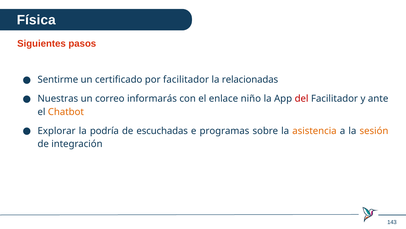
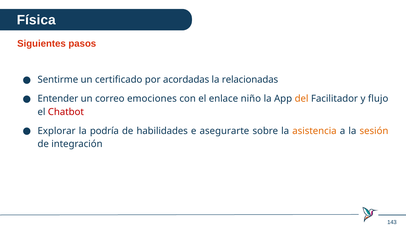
por facilitador: facilitador -> acordadas (186, 80)
Nuestras: Nuestras -> Entender (58, 98)
informarás: informarás -> emociones (152, 98)
del colour: red -> orange (302, 98)
ante: ante -> flujo (378, 98)
Chatbot colour: orange -> red (66, 112)
escuchadas: escuchadas -> habilidades (162, 130)
programas: programas -> asegurarte (224, 130)
